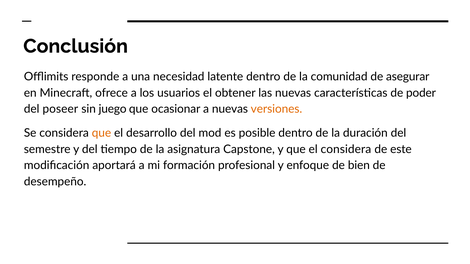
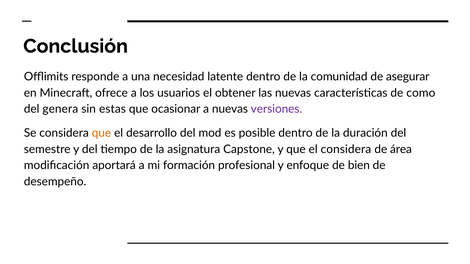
poder: poder -> como (421, 93)
poseer: poseer -> genera (60, 109)
juego: juego -> estas (112, 109)
versiones colour: orange -> purple (276, 109)
este: este -> área (401, 149)
